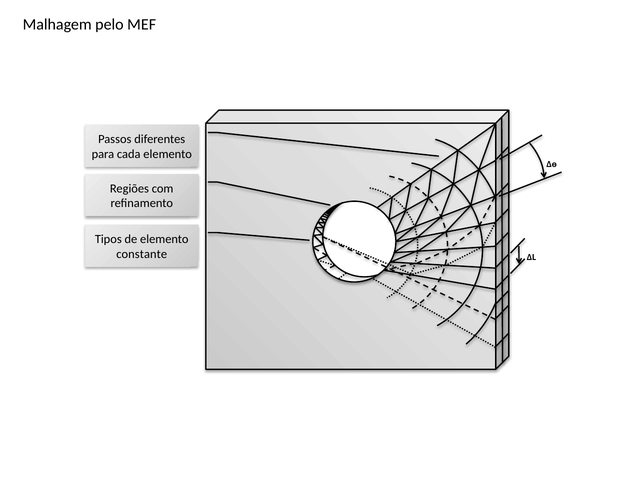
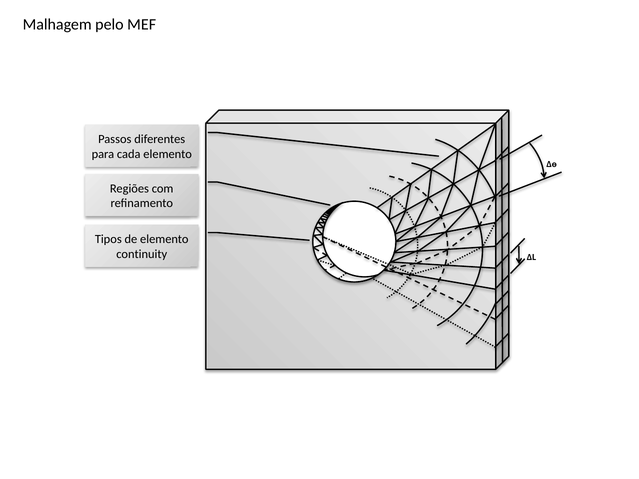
constante: constante -> continuity (142, 254)
